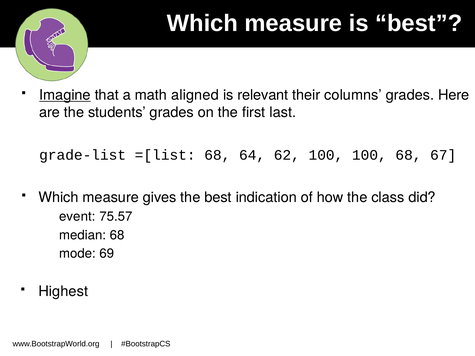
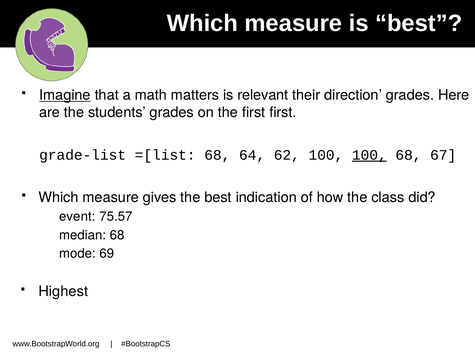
aligned: aligned -> matters (195, 95)
columns: columns -> direction (353, 95)
first last: last -> first (283, 113)
100 underline: none -> present (369, 155)
